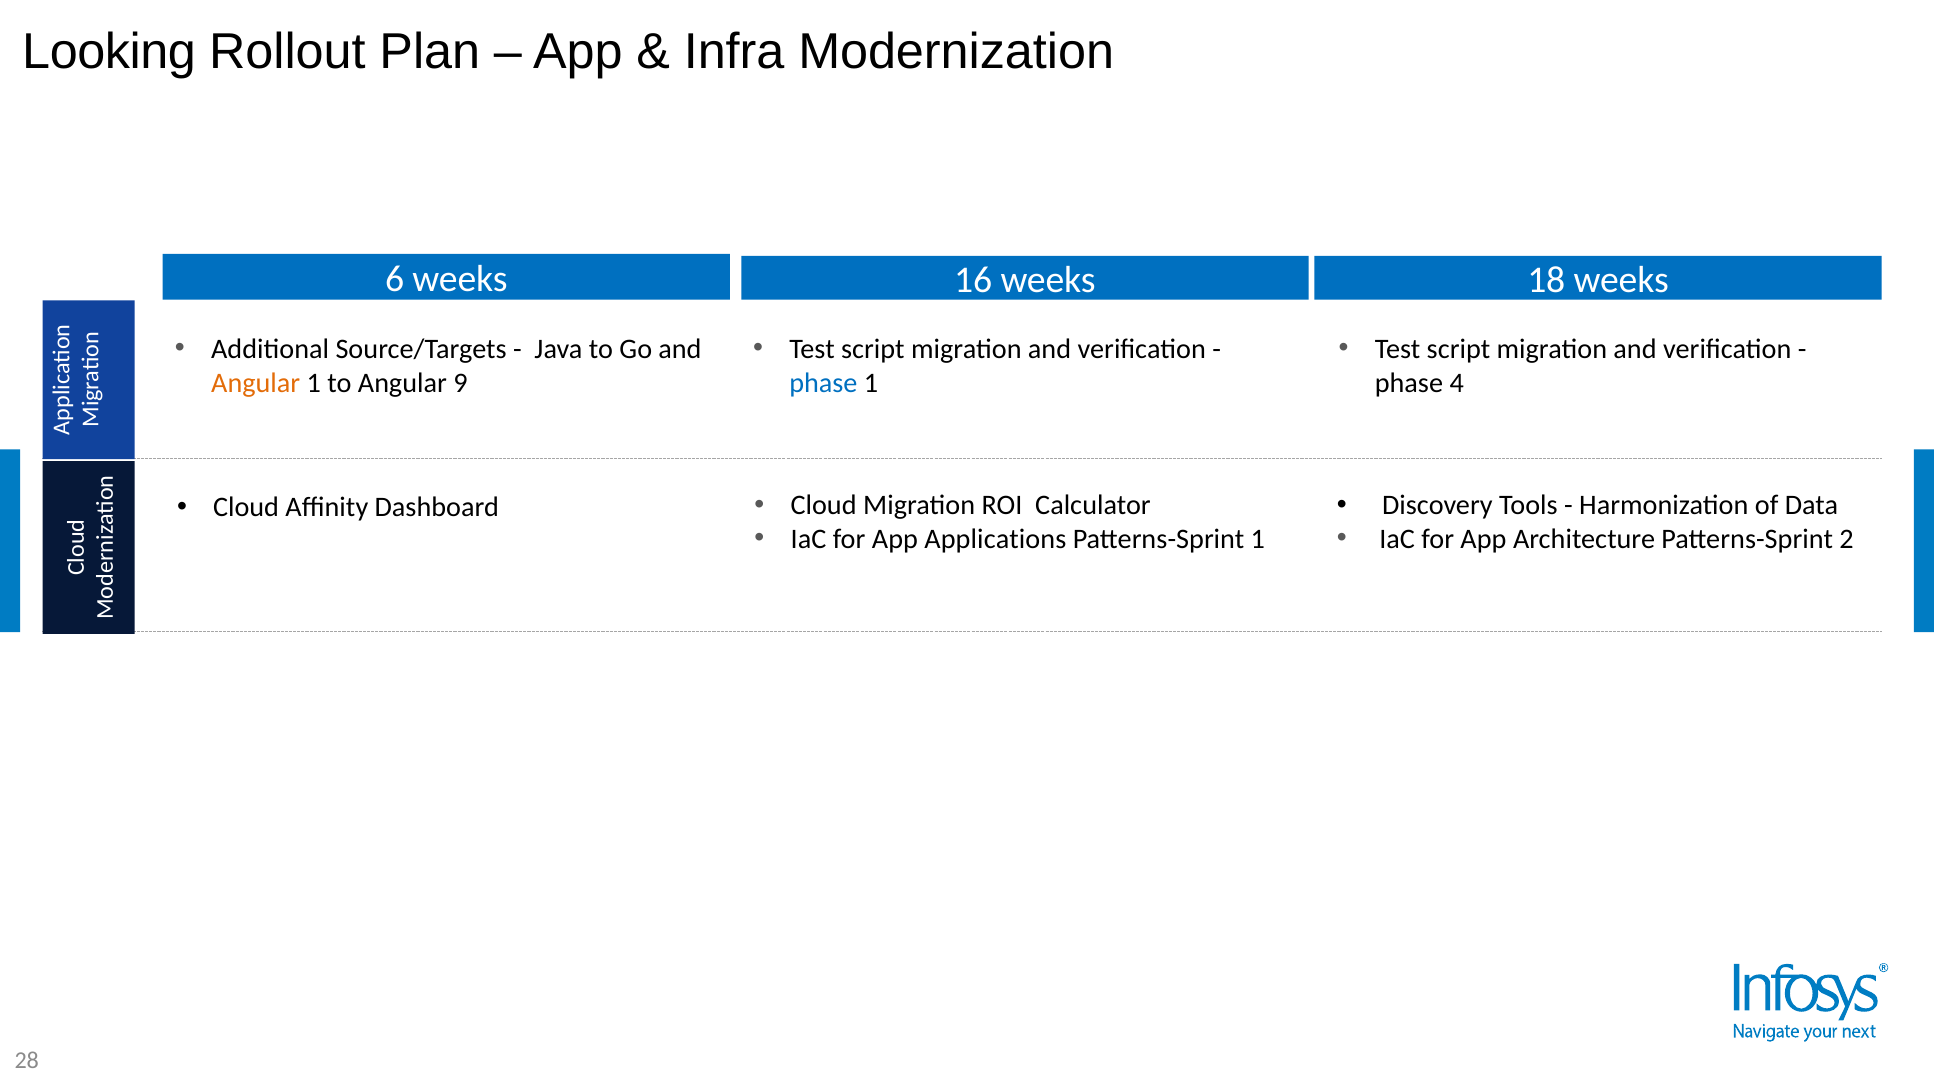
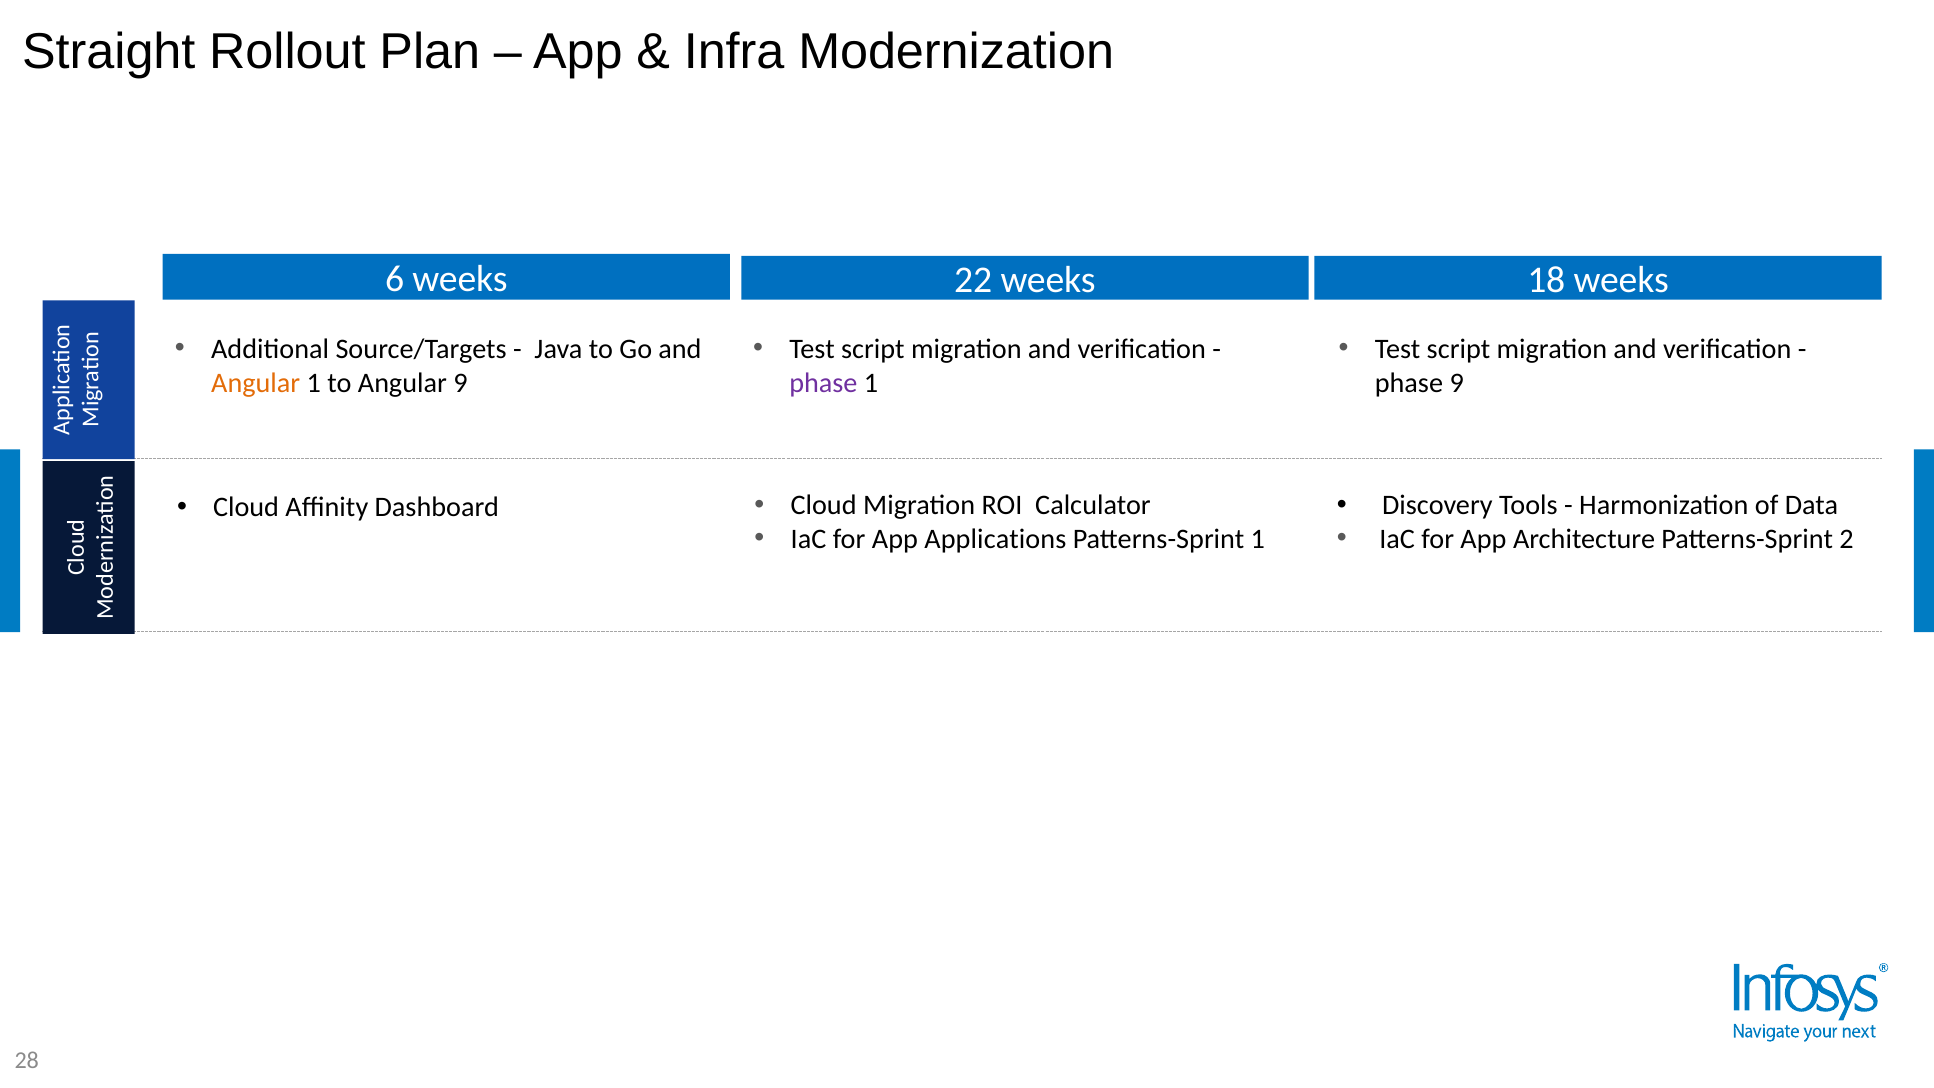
Looking: Looking -> Straight (109, 52)
16: 16 -> 22 (973, 280)
phase colour: blue -> purple (823, 383)
phase 4: 4 -> 9 (1457, 383)
